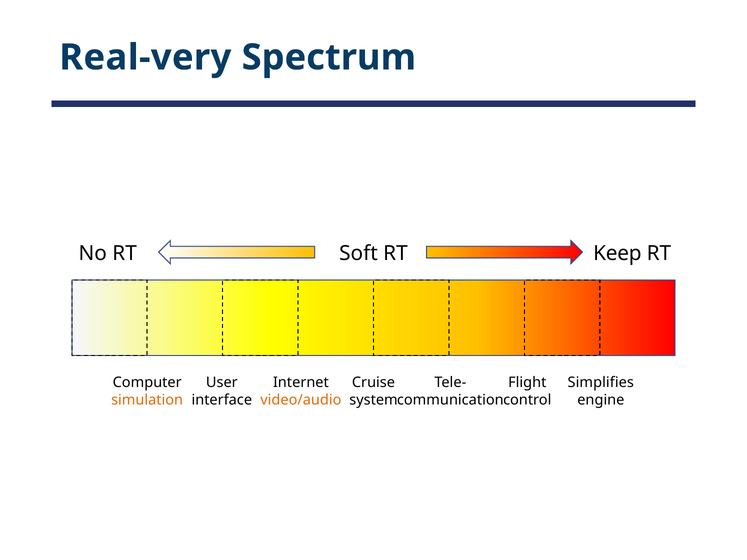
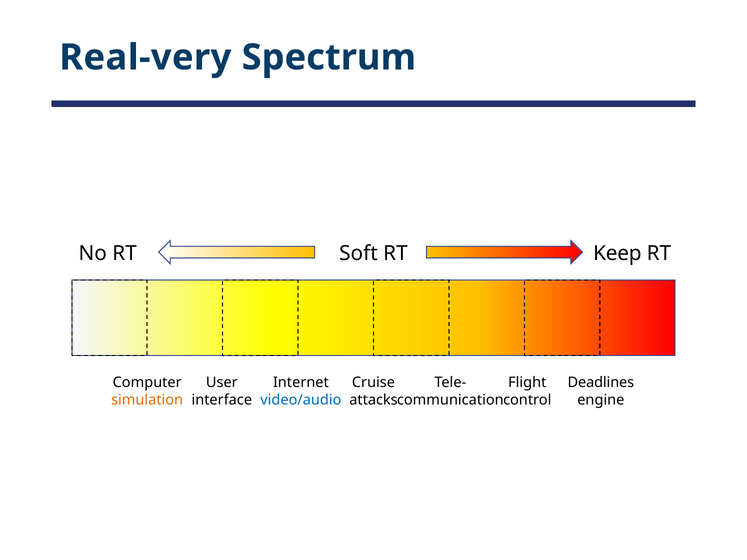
Simplifies: Simplifies -> Deadlines (601, 382)
video/audio colour: orange -> blue (301, 400)
system: system -> attacks (374, 400)
